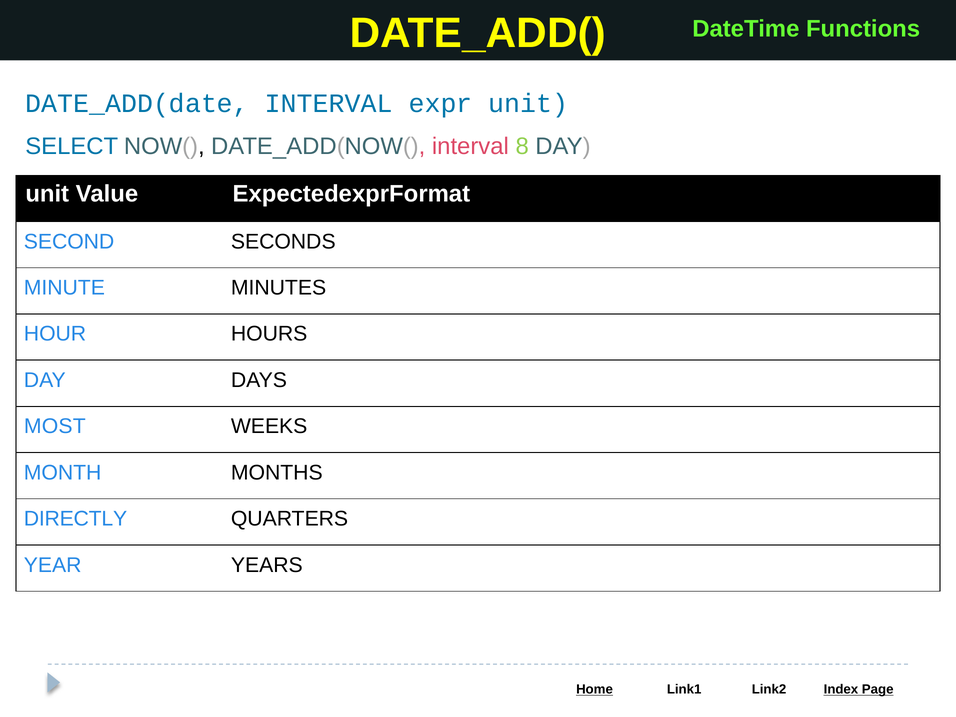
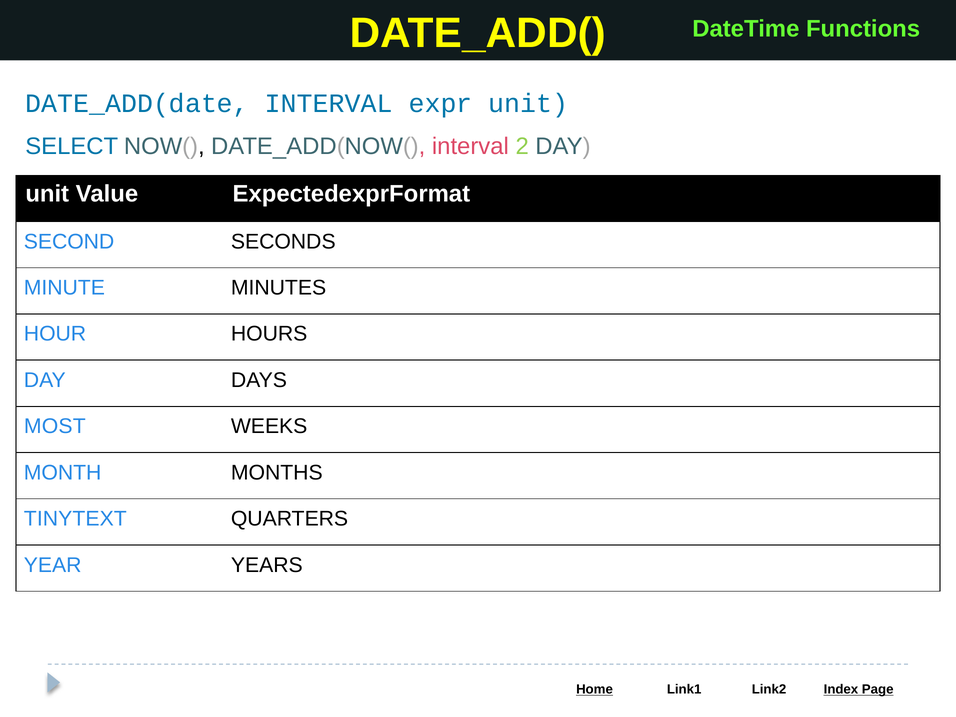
8: 8 -> 2 (522, 146)
DIRECTLY: DIRECTLY -> TINYTEXT (75, 519)
